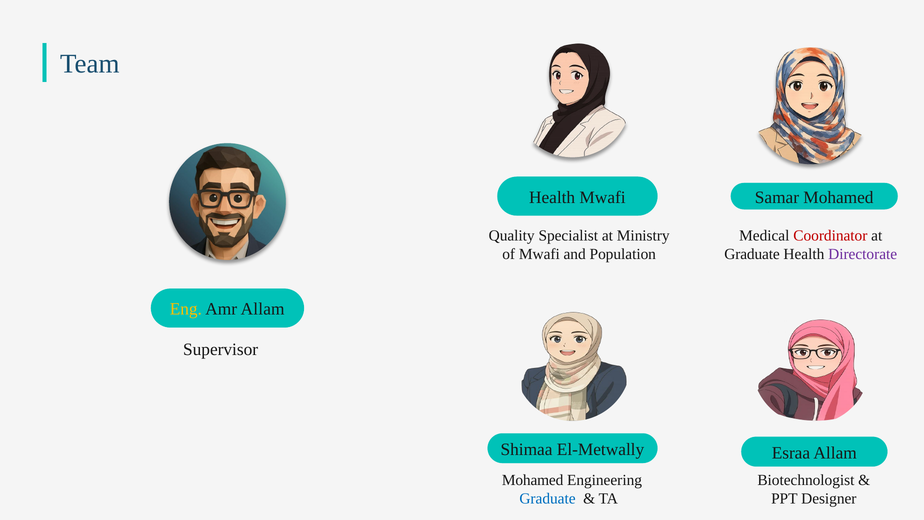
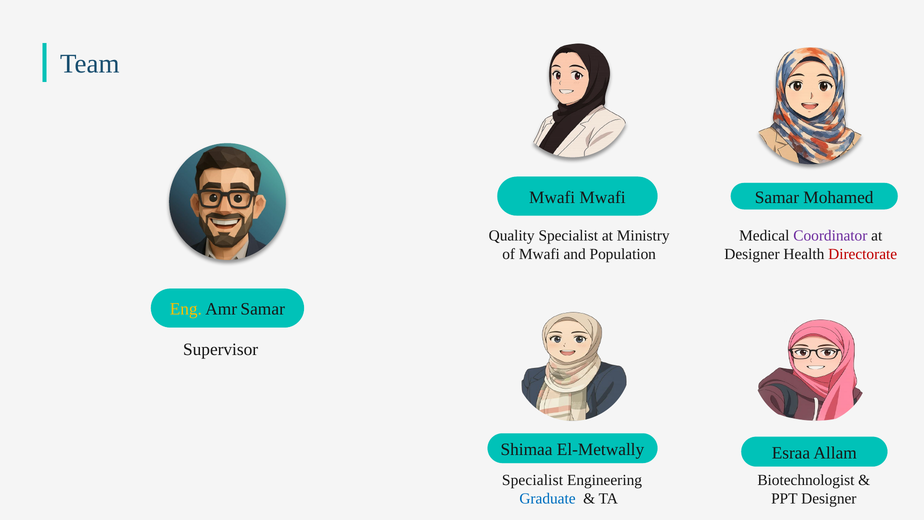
Health: Health -> Mwafi (552, 197)
Coordinator colour: red -> purple (830, 235)
Graduate: Graduate -> Designer (752, 254)
Directorate colour: purple -> red (863, 254)
Amr Allam: Allam -> Samar (263, 309)
Mohamed: Mohamed -> Specialist (532, 480)
